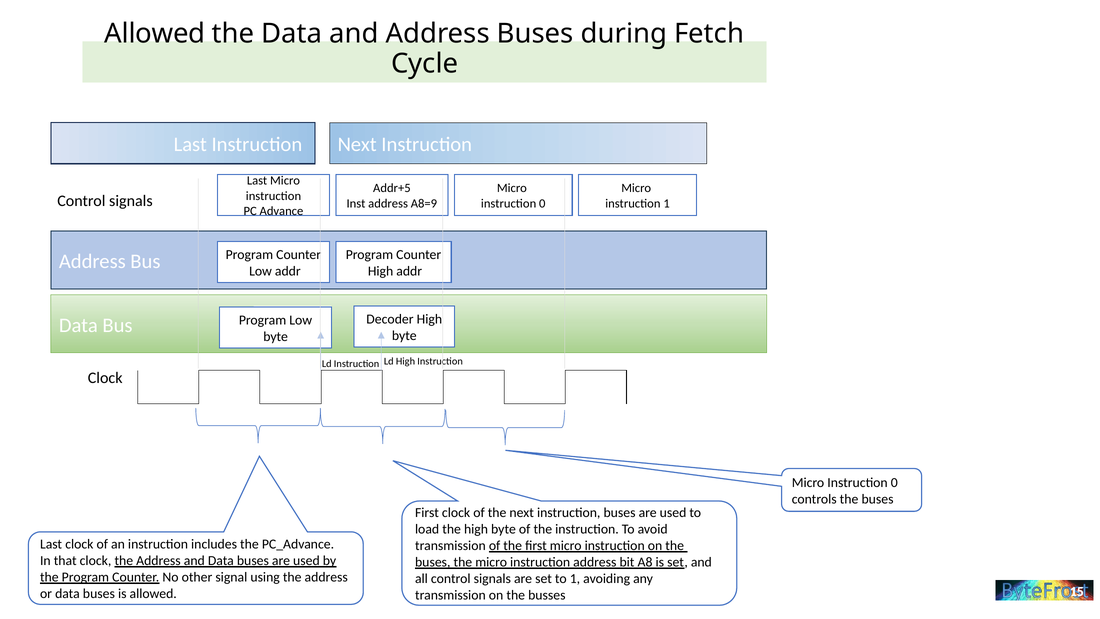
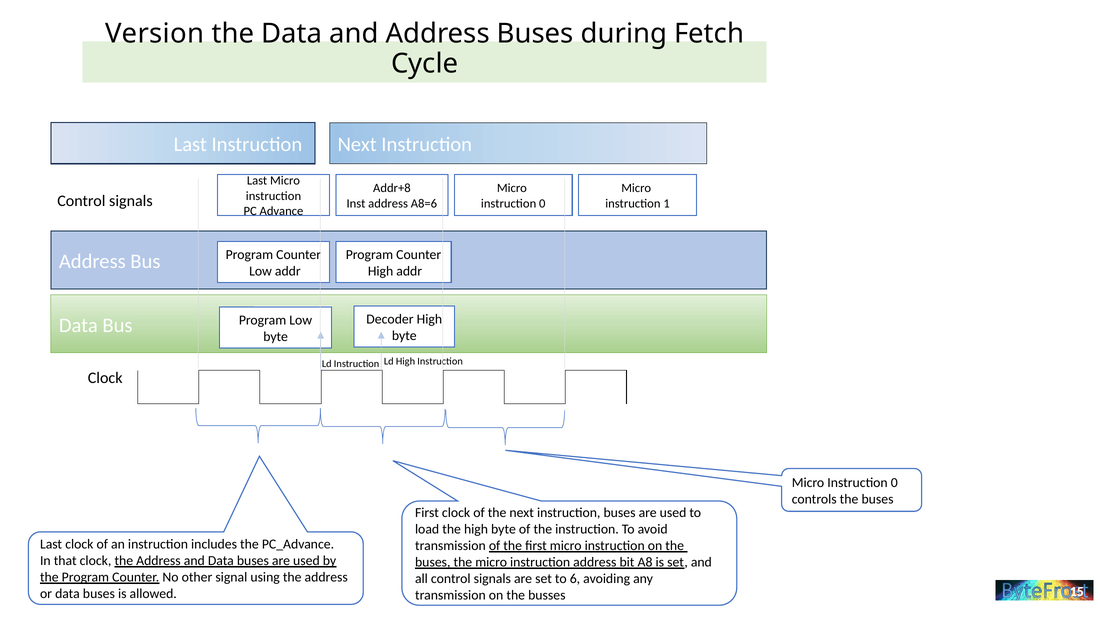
Allowed: Allowed -> Version (155, 34)
Addr+5: Addr+5 -> Addr+8 (392, 188)
A8=9: A8=9 -> A8=6 (424, 203)
to 1: 1 -> 6 (575, 579)
